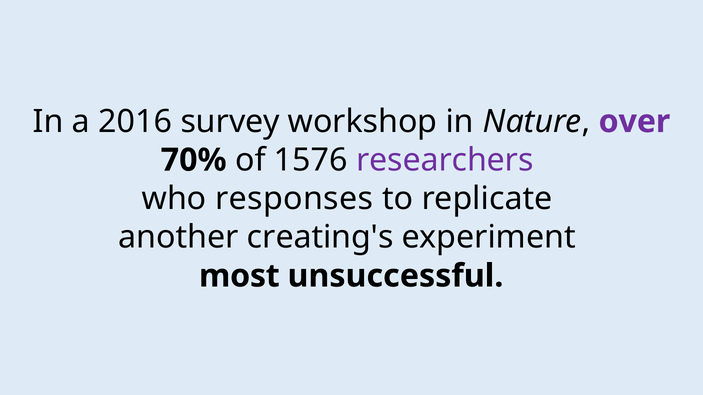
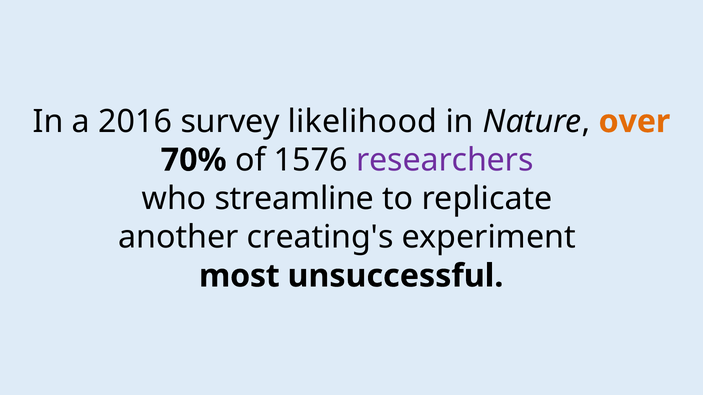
workshop: workshop -> likelihood (362, 122)
over colour: purple -> orange (634, 122)
responses: responses -> streamline (294, 199)
